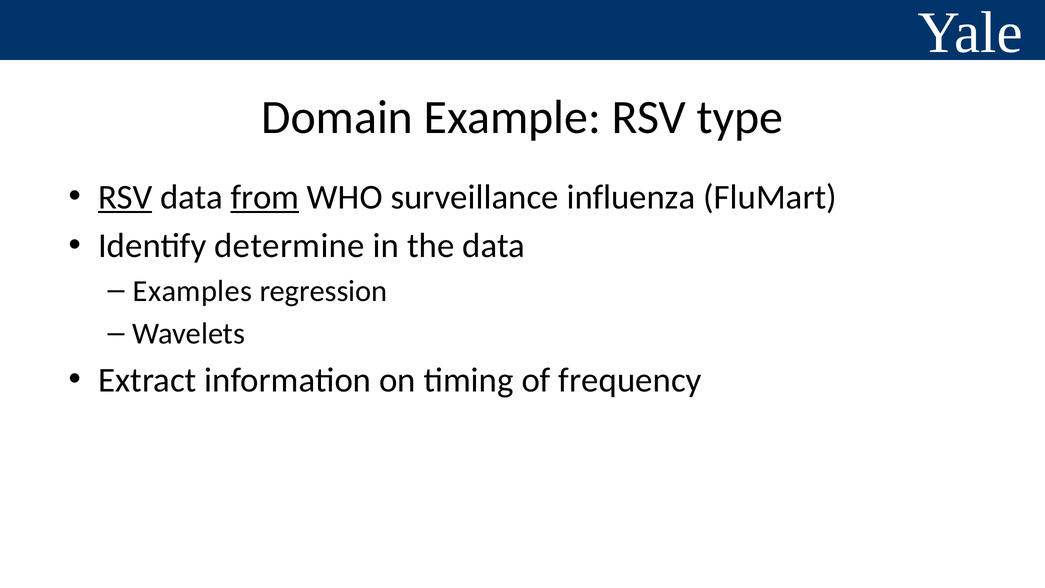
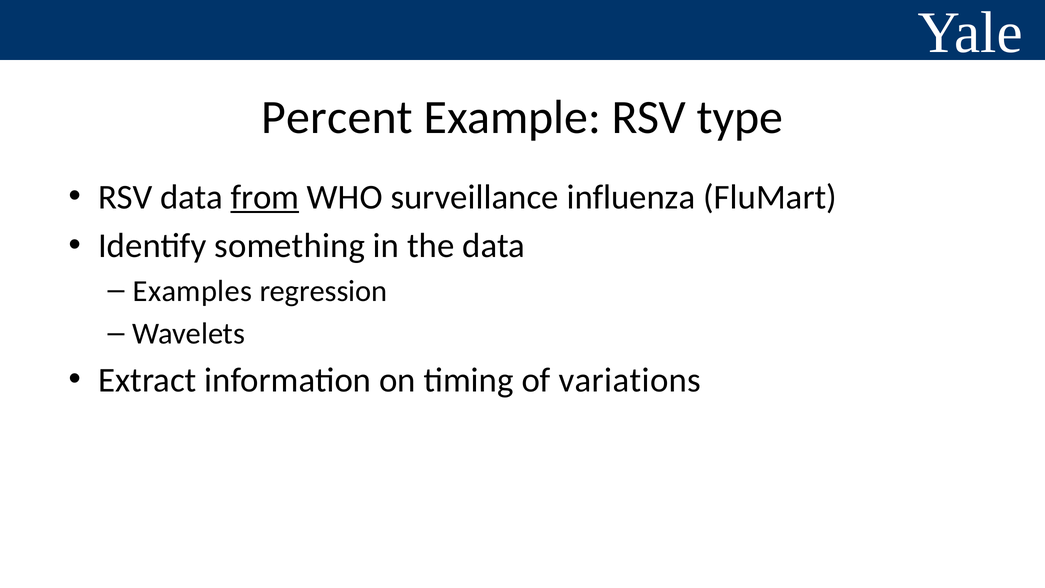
Domain: Domain -> Percent (337, 118)
RSV underline: present -> none (125, 197)
determine: determine -> something (290, 246)
frequency: frequency -> variations (630, 380)
